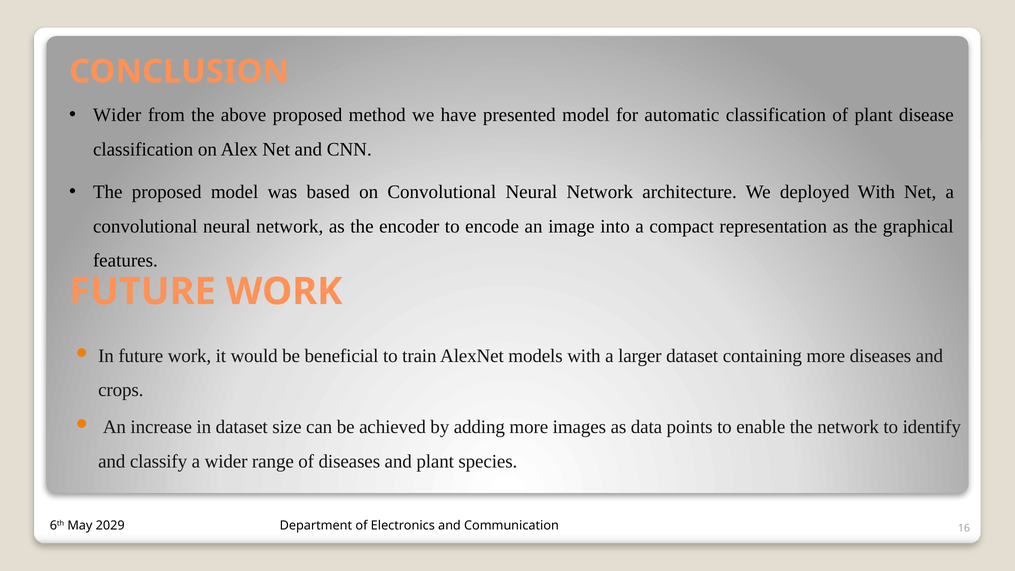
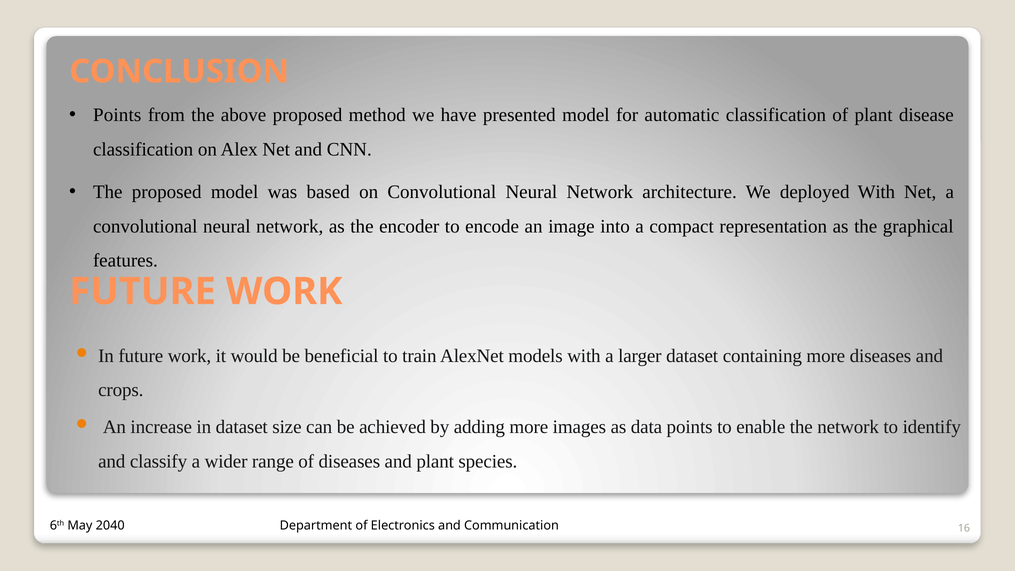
Wider: Wider -> Points (117, 115)
2029: 2029 -> 2040 (110, 525)
